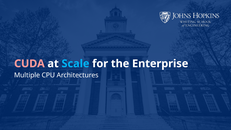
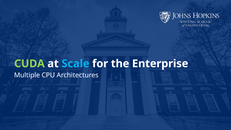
CUDA colour: pink -> light green (29, 64)
